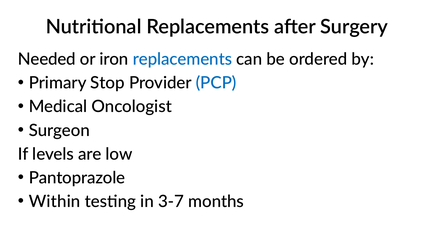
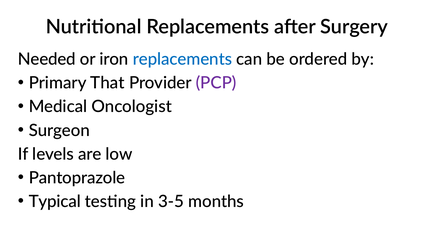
Stop: Stop -> That (107, 83)
PCP colour: blue -> purple (216, 83)
Within: Within -> Typical (55, 201)
3-7: 3-7 -> 3-5 (171, 201)
